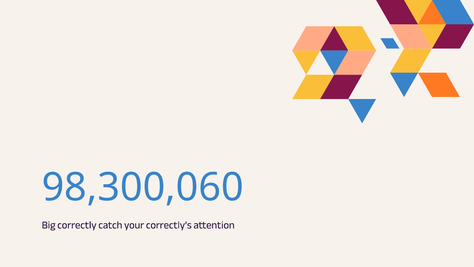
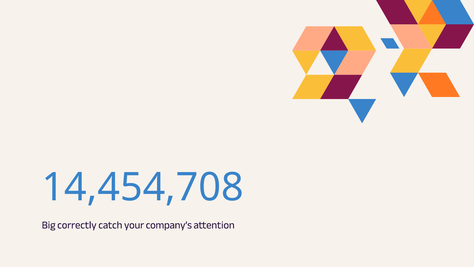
98,300,060: 98,300,060 -> 14,454,708 (143, 187)
correctly’s: correctly’s -> company’s (169, 225)
